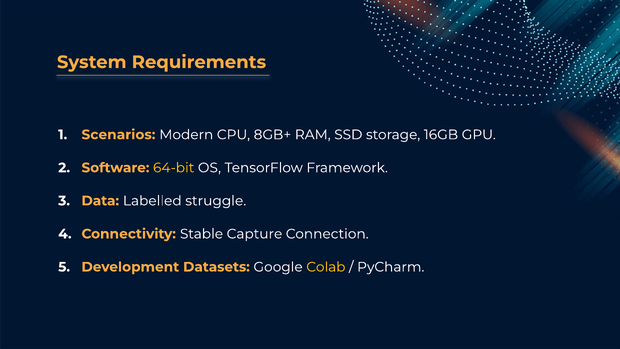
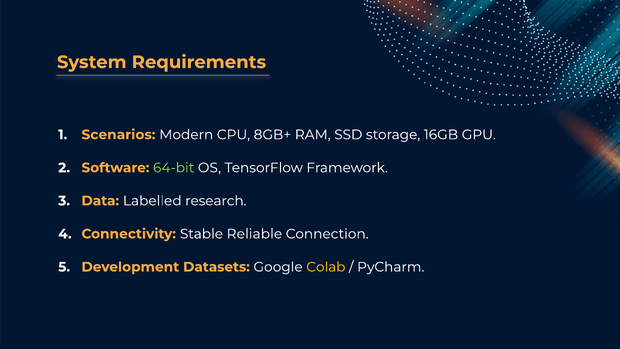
64-bit colour: yellow -> light green (174, 168)
struggle: struggle -> research (216, 201)
Capture: Capture -> Reliable (254, 234)
